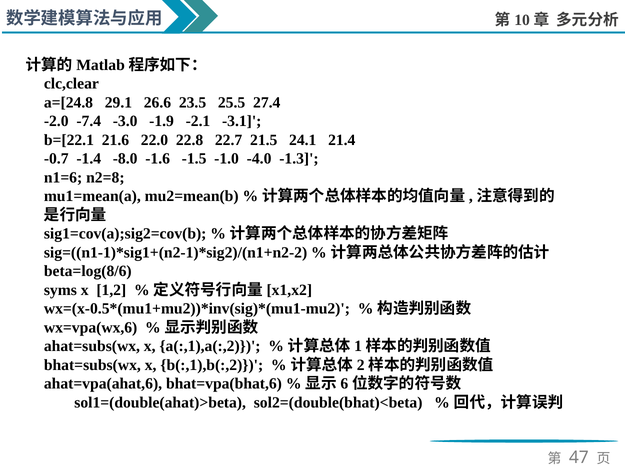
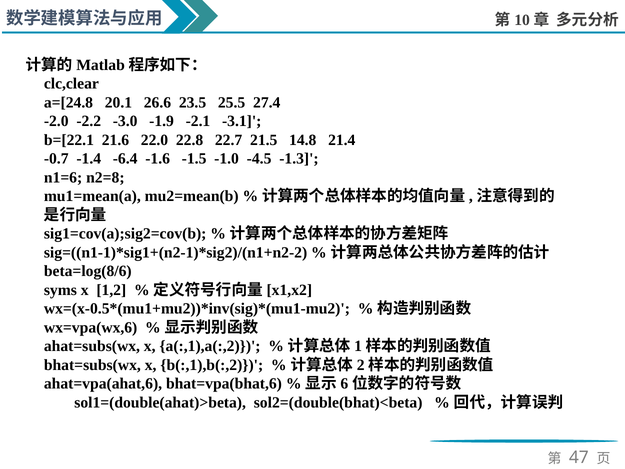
29.1: 29.1 -> 20.1 (118, 102)
-7.4: -7.4 -> -2.2 (89, 121)
24.1: 24.1 -> 14.8 (303, 140)
-8.0: -8.0 -> -6.4 (125, 159)
-4.0: -4.0 -> -4.5 (259, 159)
